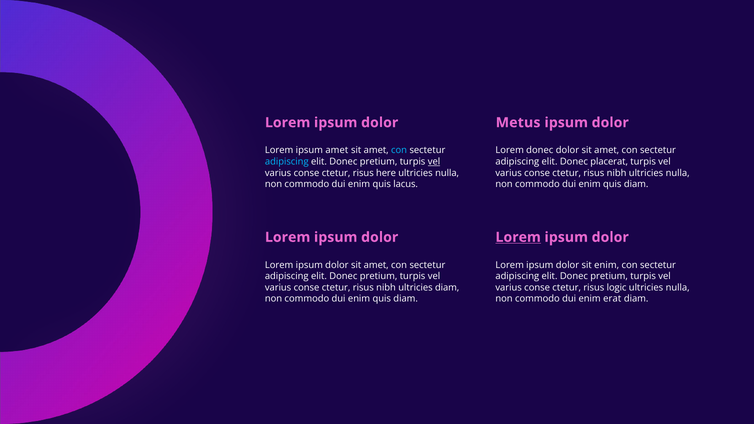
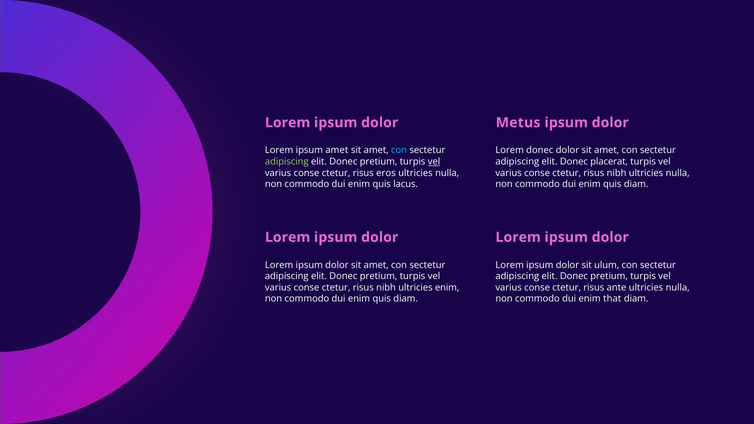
adipiscing colour: light blue -> light green (287, 162)
here: here -> eros (386, 173)
Lorem underline: present -> none (518, 237)
sit enim: enim -> ulum (607, 265)
ultricies diam: diam -> enim (447, 288)
logic: logic -> ante (617, 288)
erat: erat -> that (612, 299)
